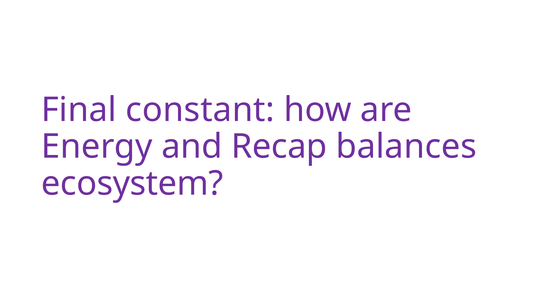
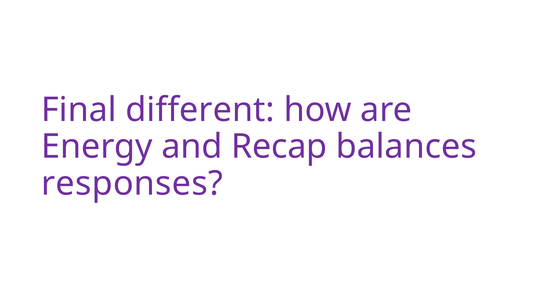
constant: constant -> different (200, 110)
ecosystem: ecosystem -> responses (132, 183)
